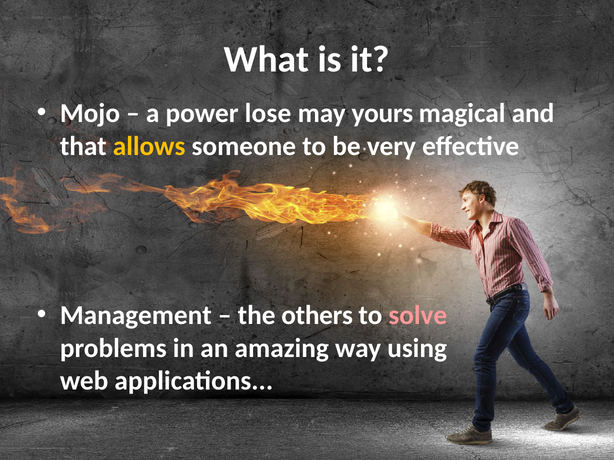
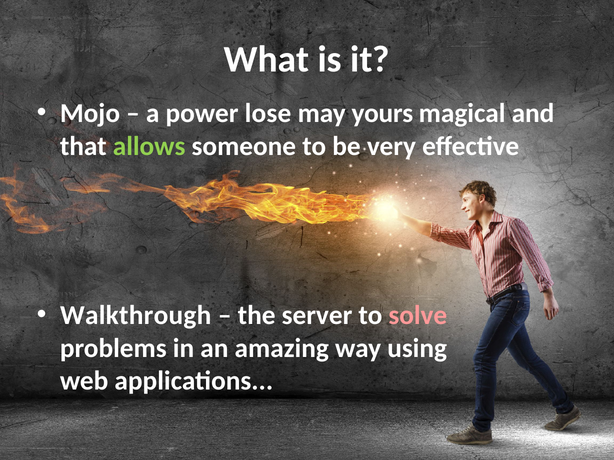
allows colour: yellow -> light green (149, 146)
Management: Management -> Walkthrough (136, 316)
others: others -> server (317, 316)
